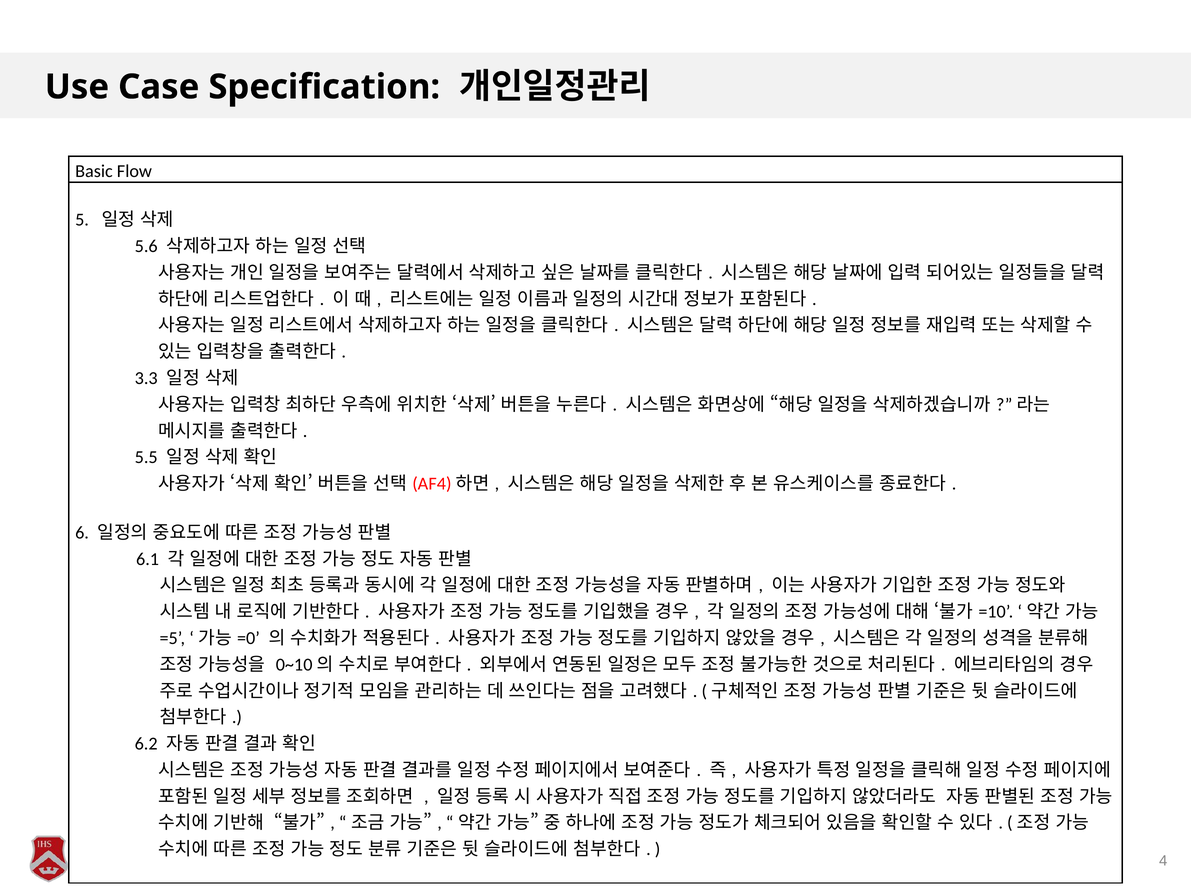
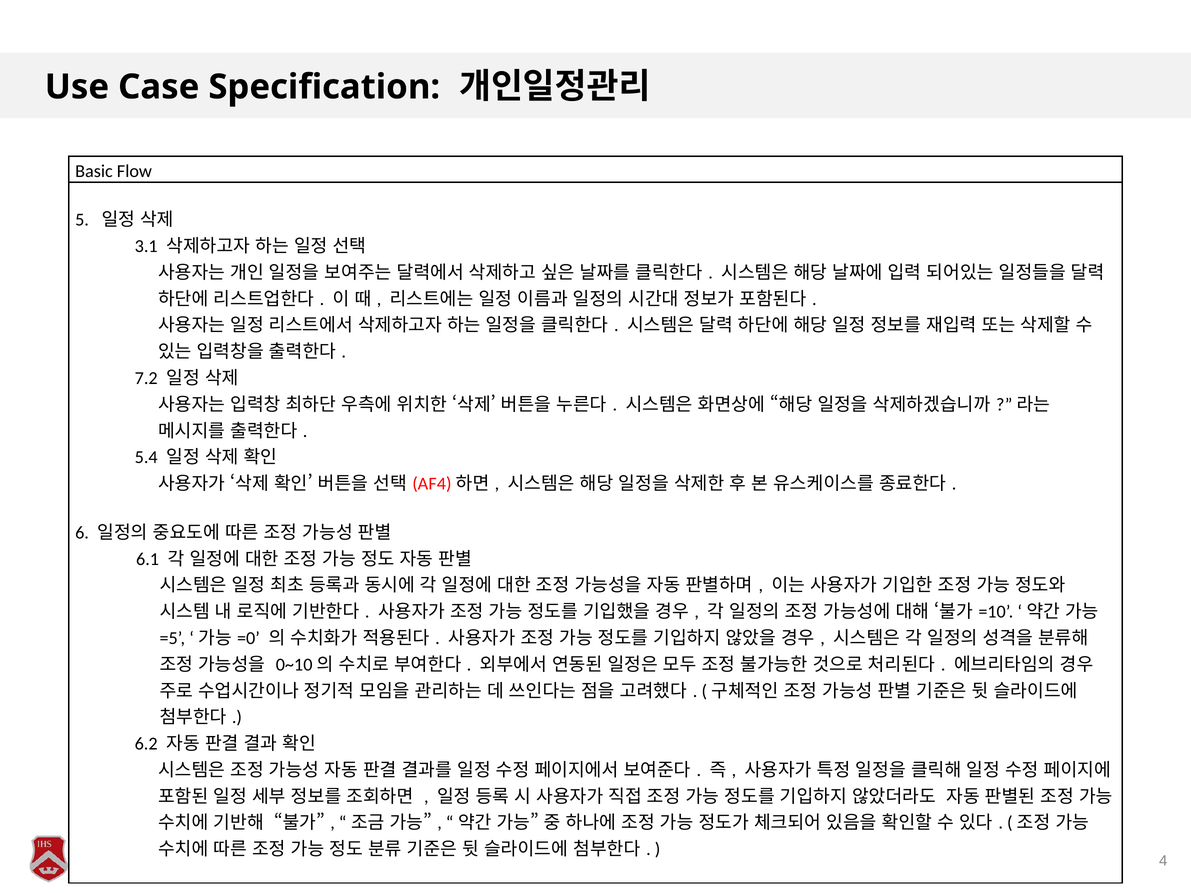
5.6: 5.6 -> 3.1 (146, 246)
3.3: 3.3 -> 7.2 (146, 378)
5.5: 5.5 -> 5.4 (146, 458)
